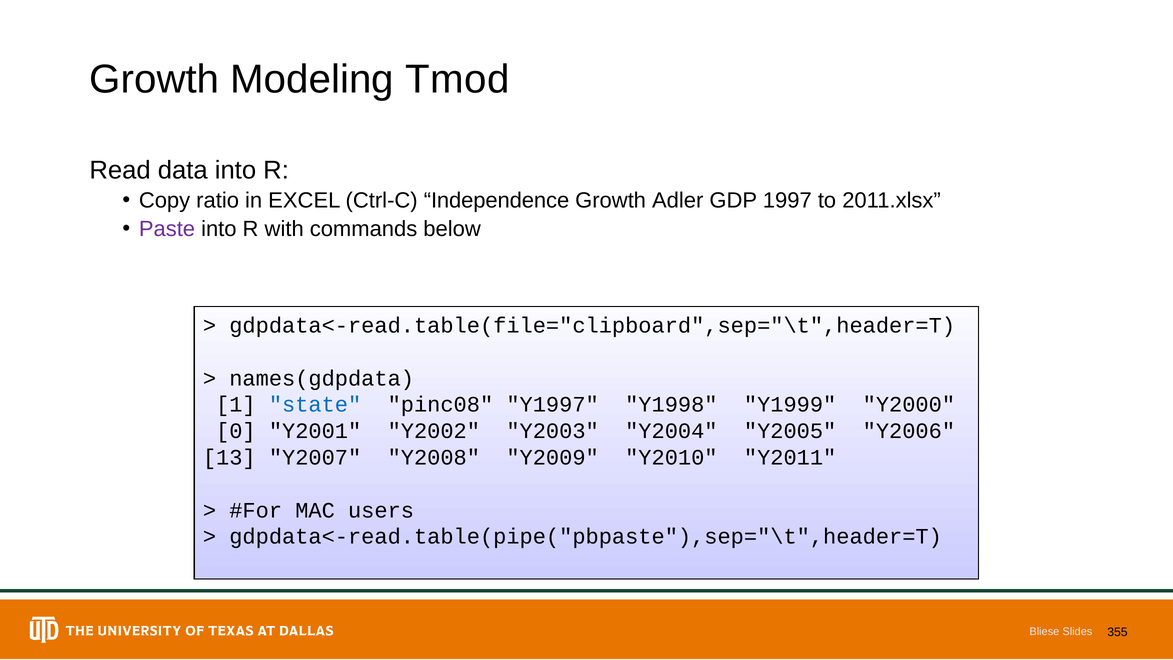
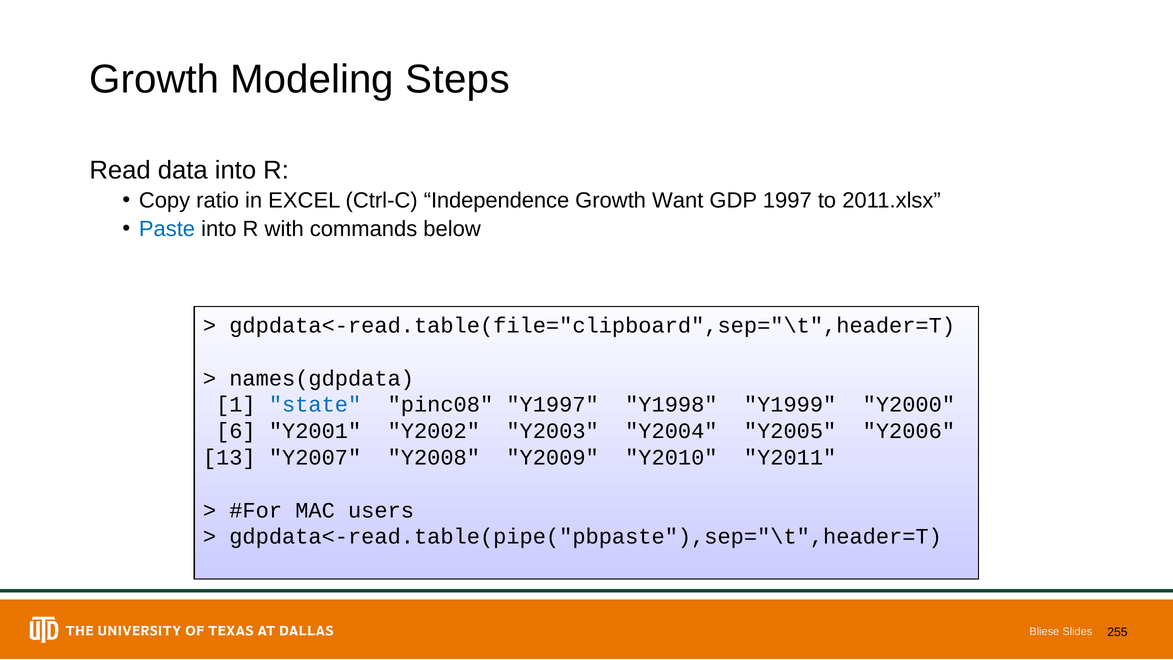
Tmod: Tmod -> Steps (458, 79)
Adler: Adler -> Want (678, 200)
Paste colour: purple -> blue (167, 229)
0: 0 -> 6 (236, 431)
355: 355 -> 255 (1117, 632)
